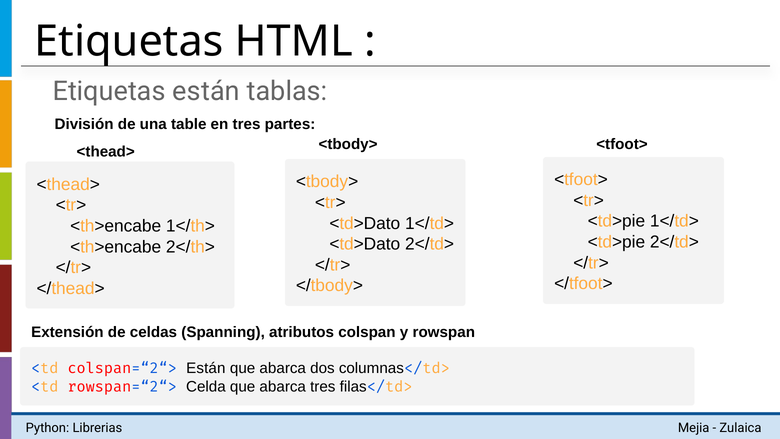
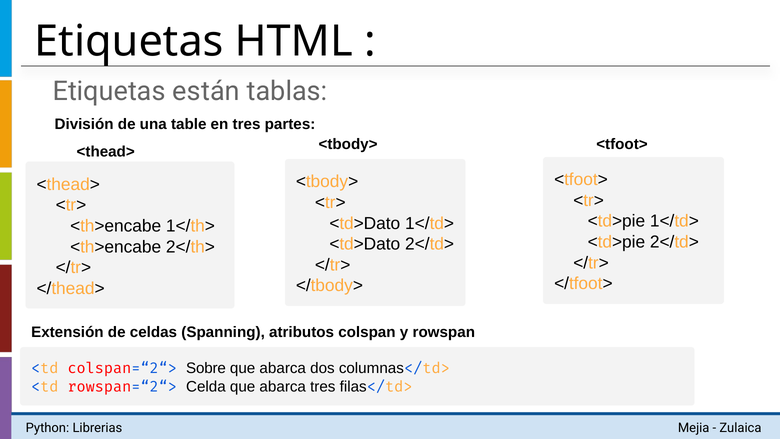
colspan=“2“> Están: Están -> Sobre (206, 368)
